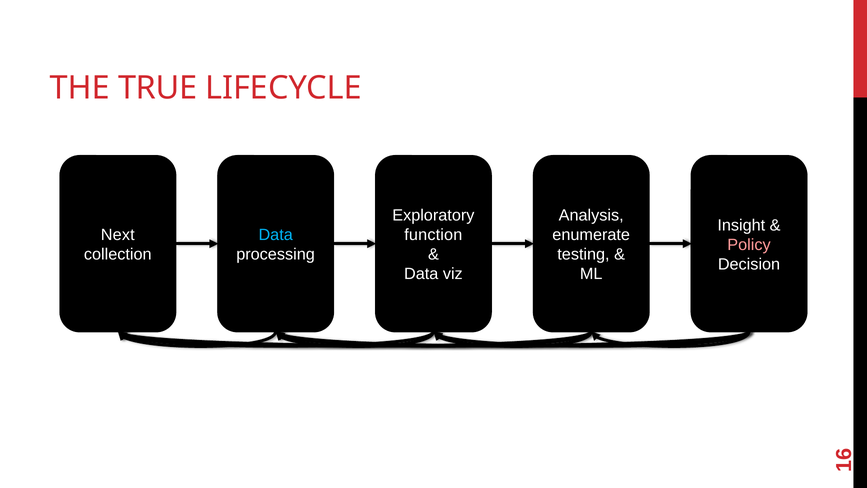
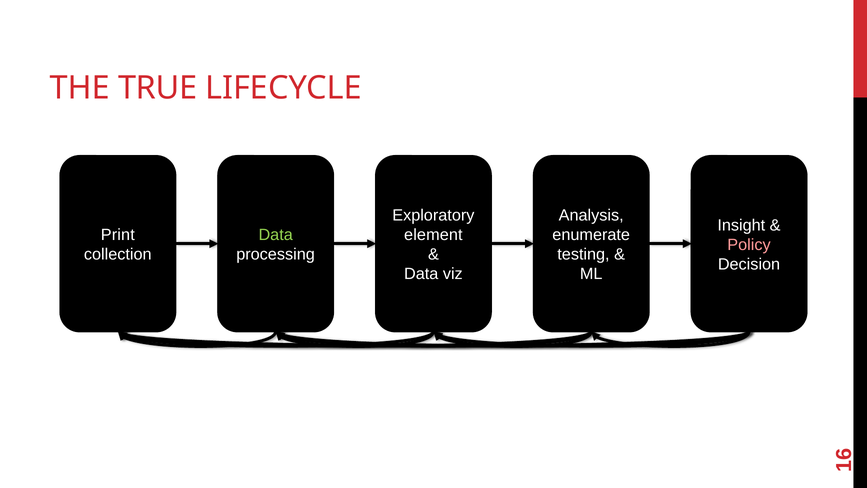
Next: Next -> Print (118, 235)
Data colour: light blue -> light green (276, 235)
function: function -> element (433, 235)
